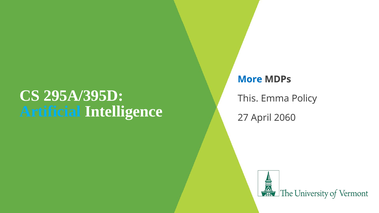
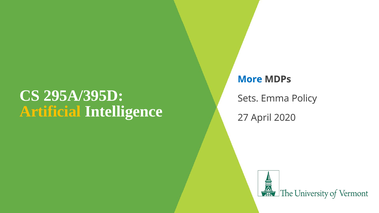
This: This -> Sets (248, 99)
Artificial colour: light blue -> yellow (50, 112)
2060: 2060 -> 2020 (285, 118)
